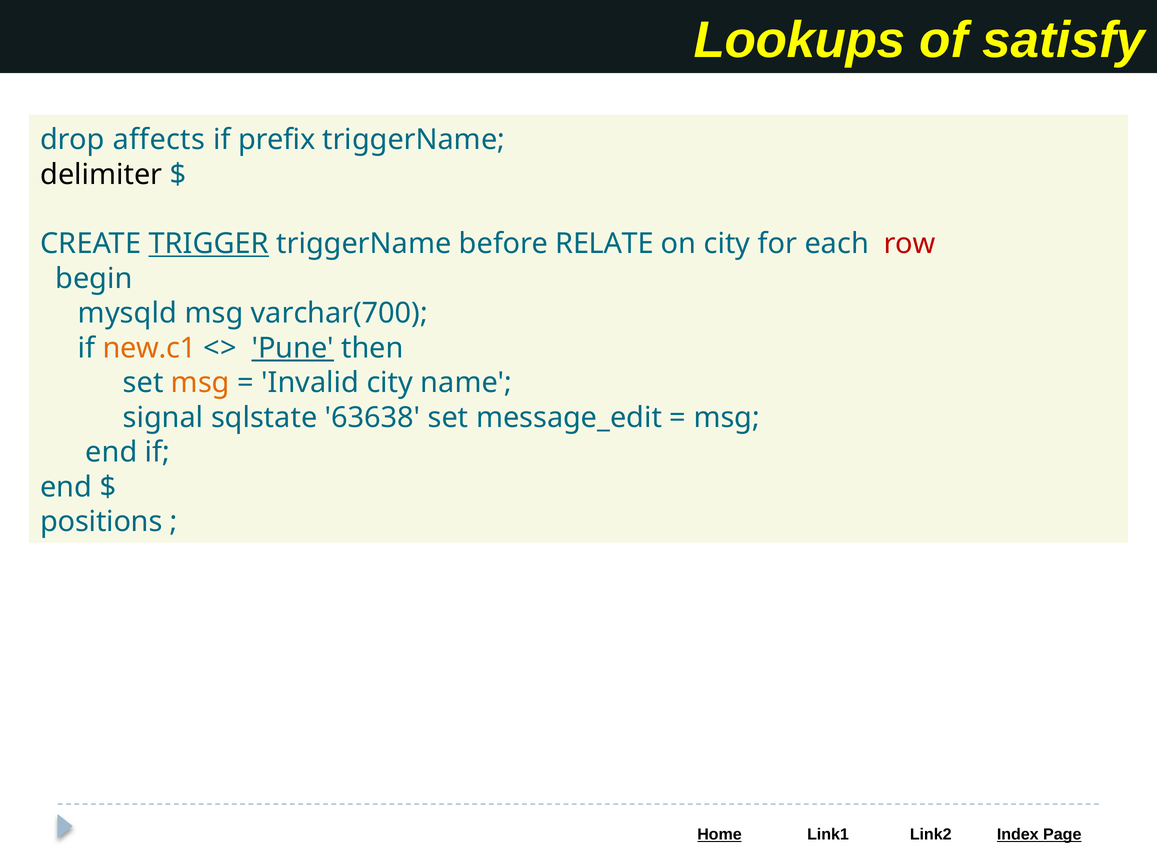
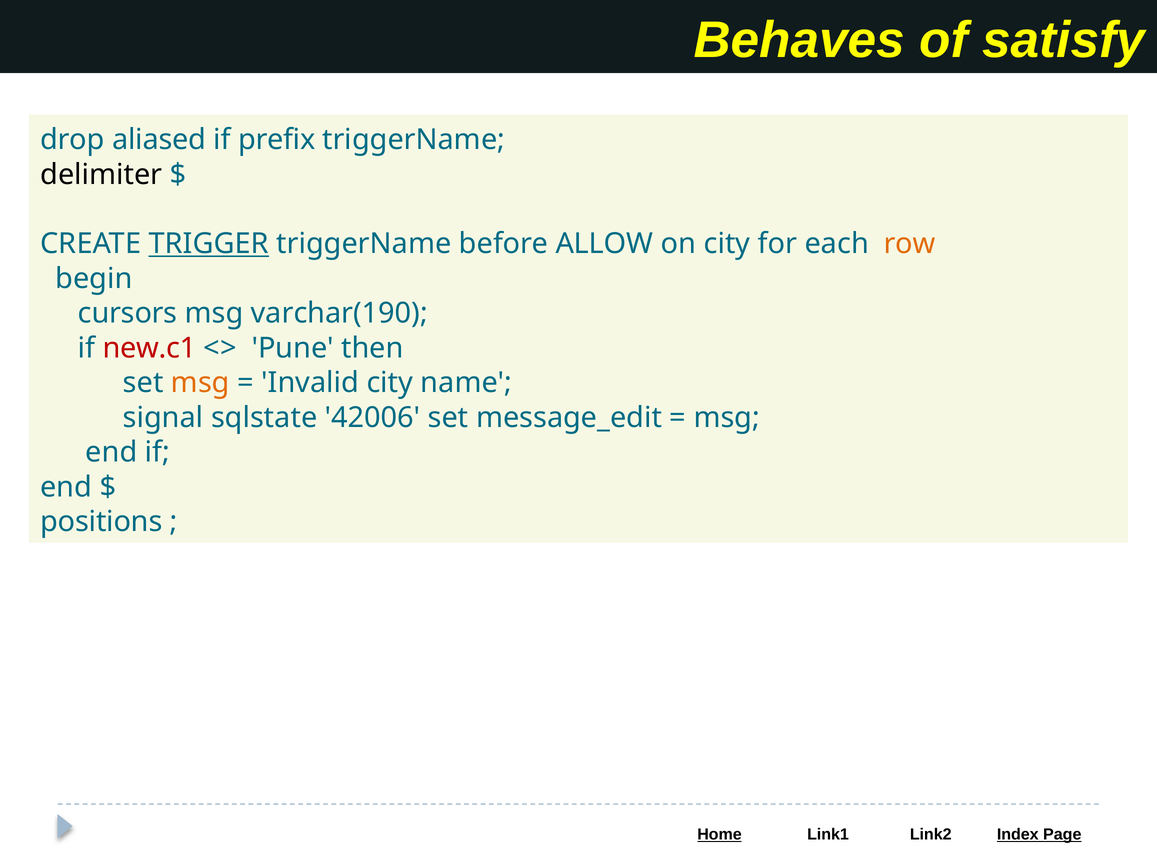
Lookups: Lookups -> Behaves (799, 40)
affects: affects -> aliased (159, 140)
RELATE: RELATE -> ALLOW (604, 244)
row colour: red -> orange (910, 244)
mysqld: mysqld -> cursors (128, 313)
varchar(700: varchar(700 -> varchar(190 (339, 313)
new.c1 colour: orange -> red (149, 348)
Pune underline: present -> none (293, 348)
63638: 63638 -> 42006 (373, 417)
